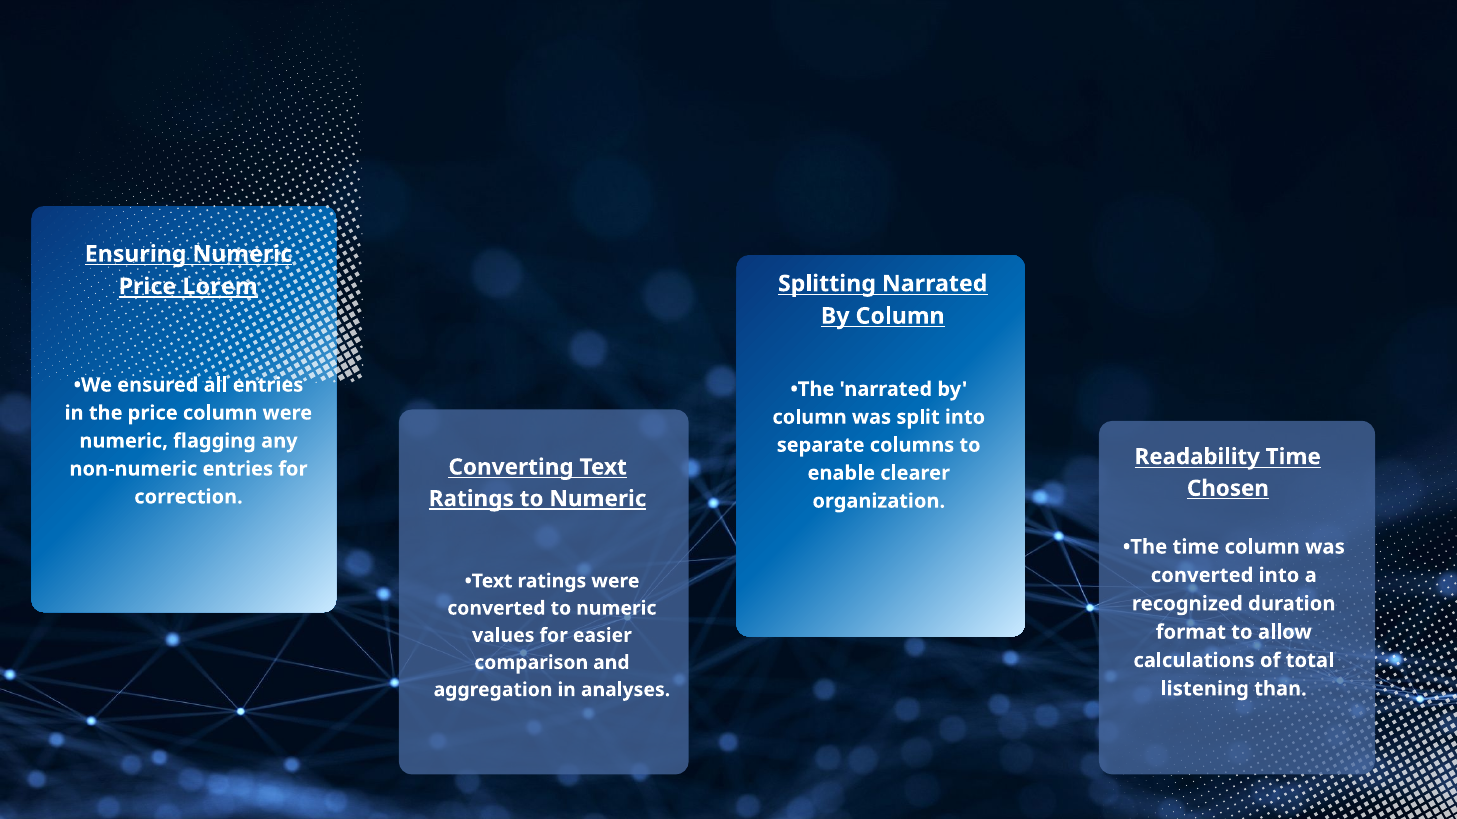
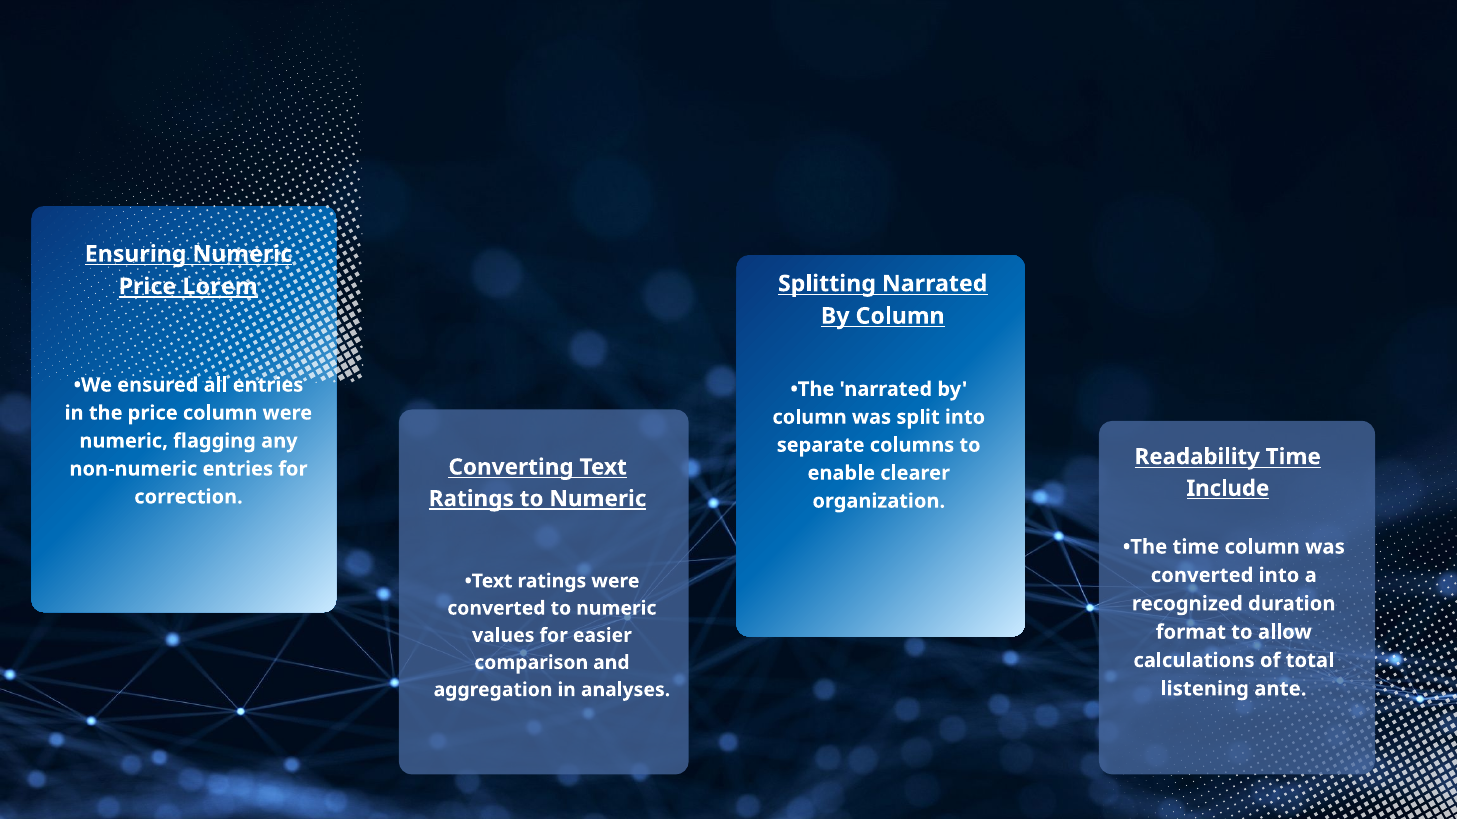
Chosen: Chosen -> Include (1228, 489)
than: than -> ante (1280, 689)
